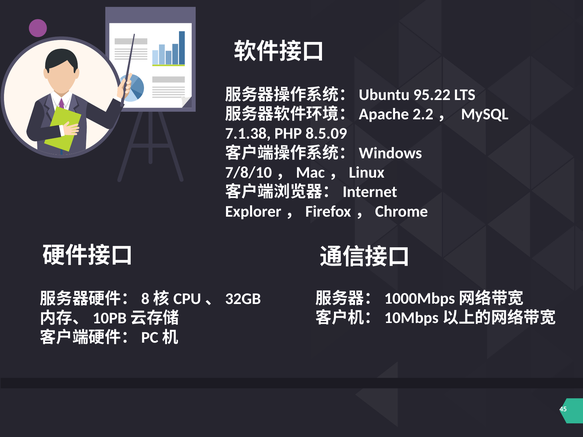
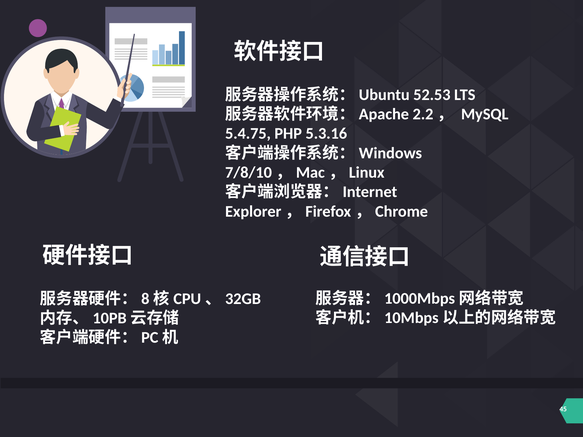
95.22: 95.22 -> 52.53 (432, 95)
7.1.38: 7.1.38 -> 5.4.75 (248, 134)
8.5.09: 8.5.09 -> 5.3.16 (326, 134)
